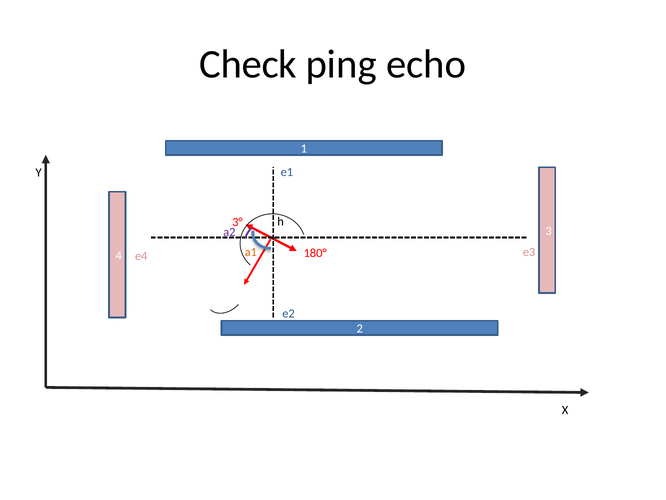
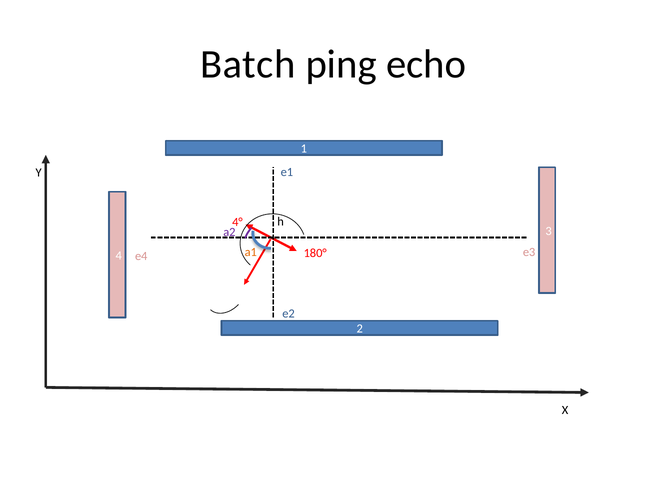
Check: Check -> Batch (248, 64)
3°: 3° -> 4° (237, 222)
